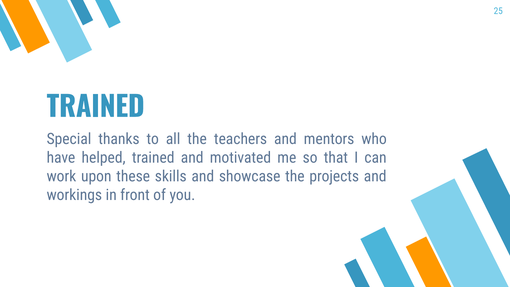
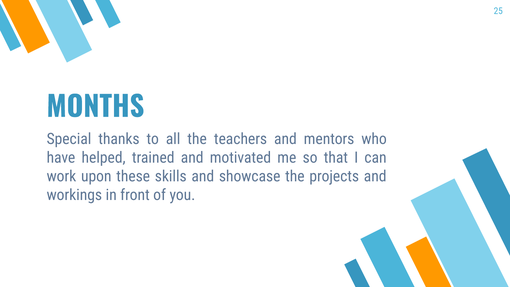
TRAINED: TRAINED -> MONTHS (95, 107)
